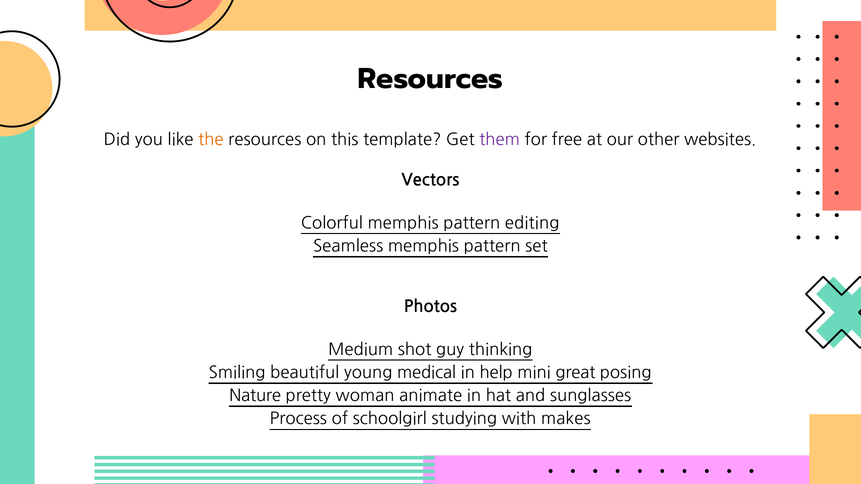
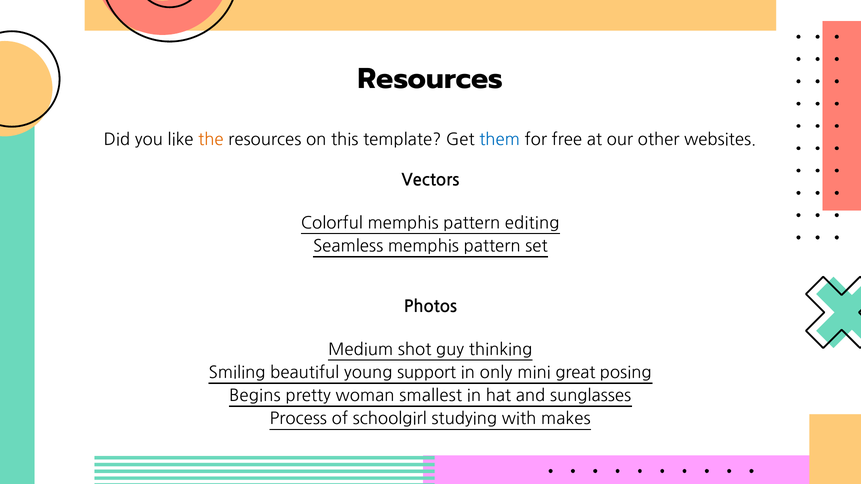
them colour: purple -> blue (500, 140)
medical: medical -> support (427, 373)
help: help -> only (496, 373)
Nature: Nature -> Begins (255, 396)
animate: animate -> smallest (431, 396)
